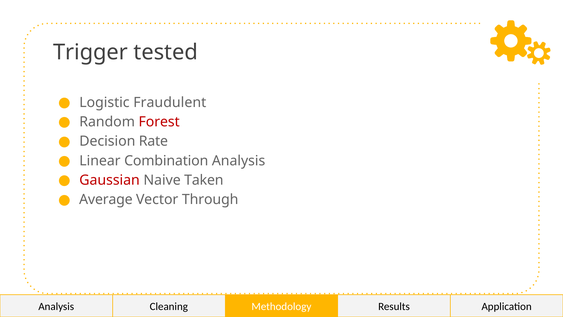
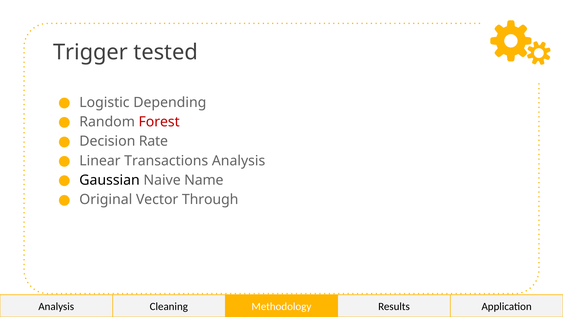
Fraudulent: Fraudulent -> Depending (170, 102)
Combination: Combination -> Transactions (166, 161)
Gaussian colour: red -> black (110, 180)
Taken: Taken -> Name (204, 180)
Average: Average -> Original (106, 199)
